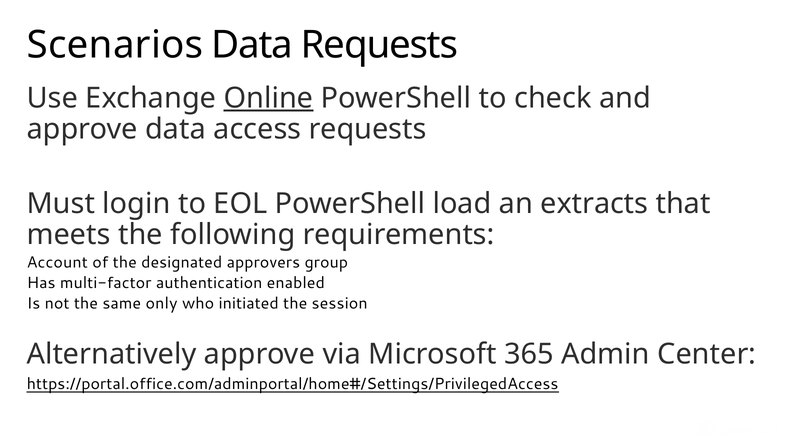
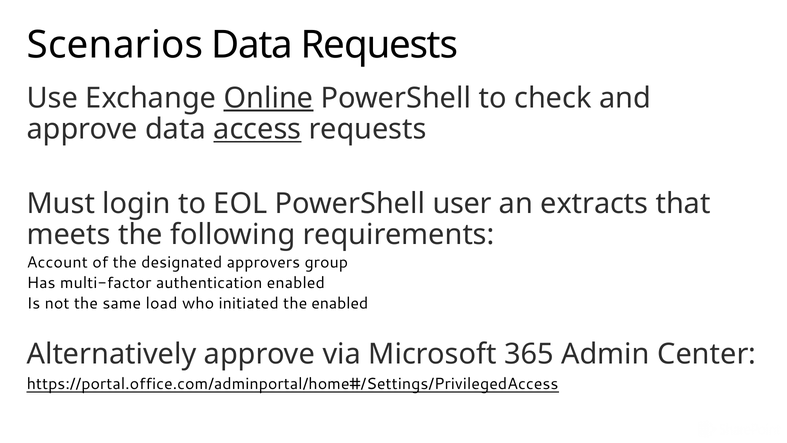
access underline: none -> present (257, 129)
load: load -> user (462, 203)
only: only -> load (162, 303)
the session: session -> enabled (340, 303)
